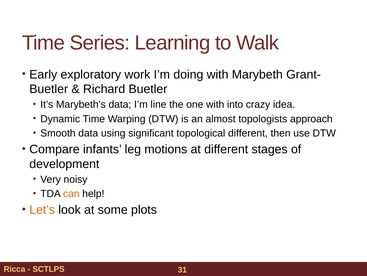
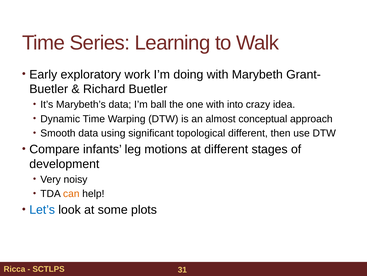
line: line -> ball (158, 104)
topologists: topologists -> conceptual (263, 119)
Let’s colour: orange -> blue (42, 209)
